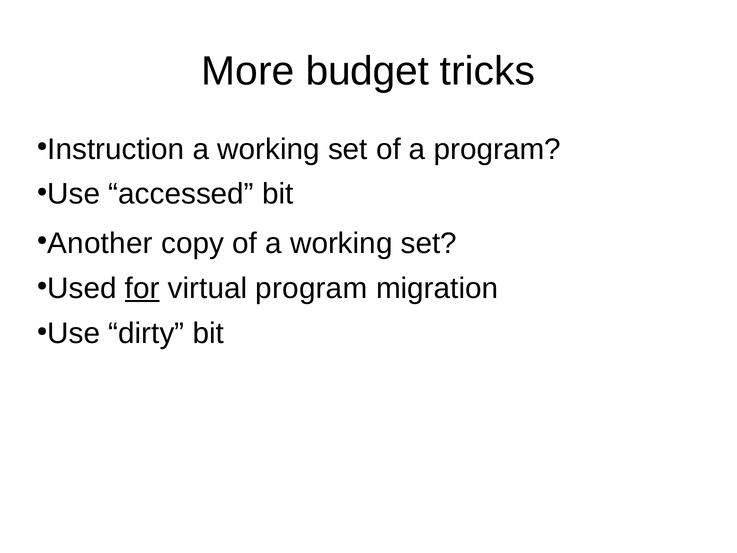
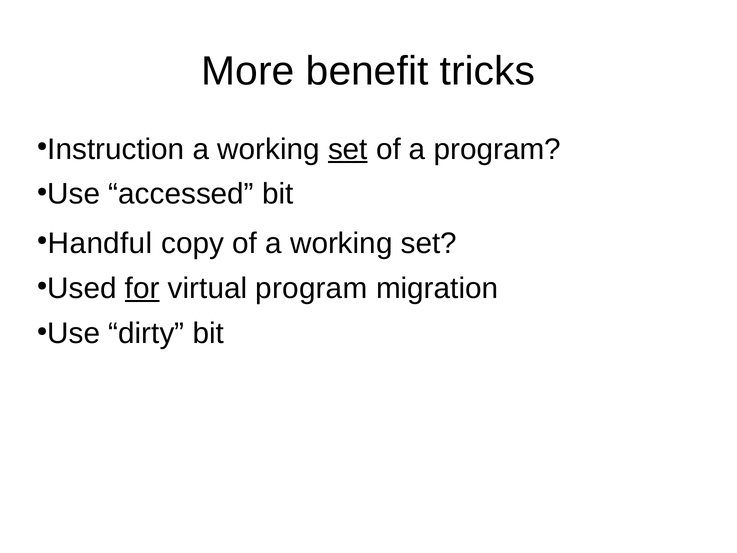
budget: budget -> benefit (367, 71)
set underline: none -> present (348, 149)
Another: Another -> Handful (100, 243)
